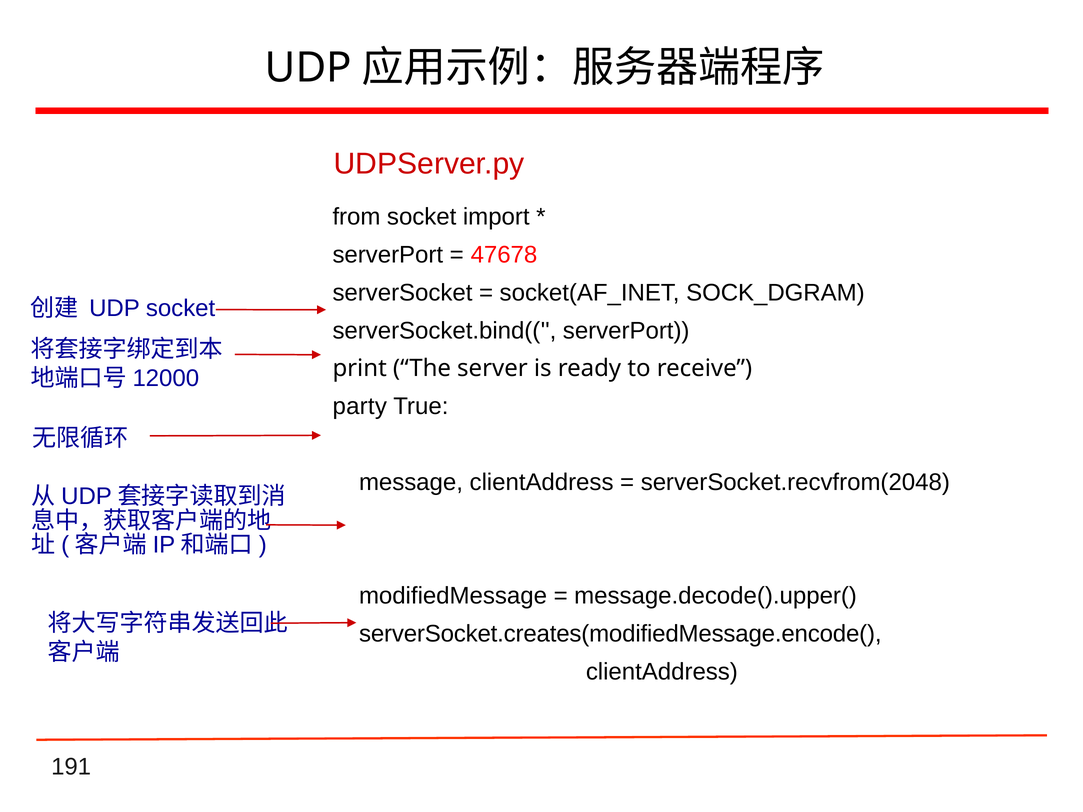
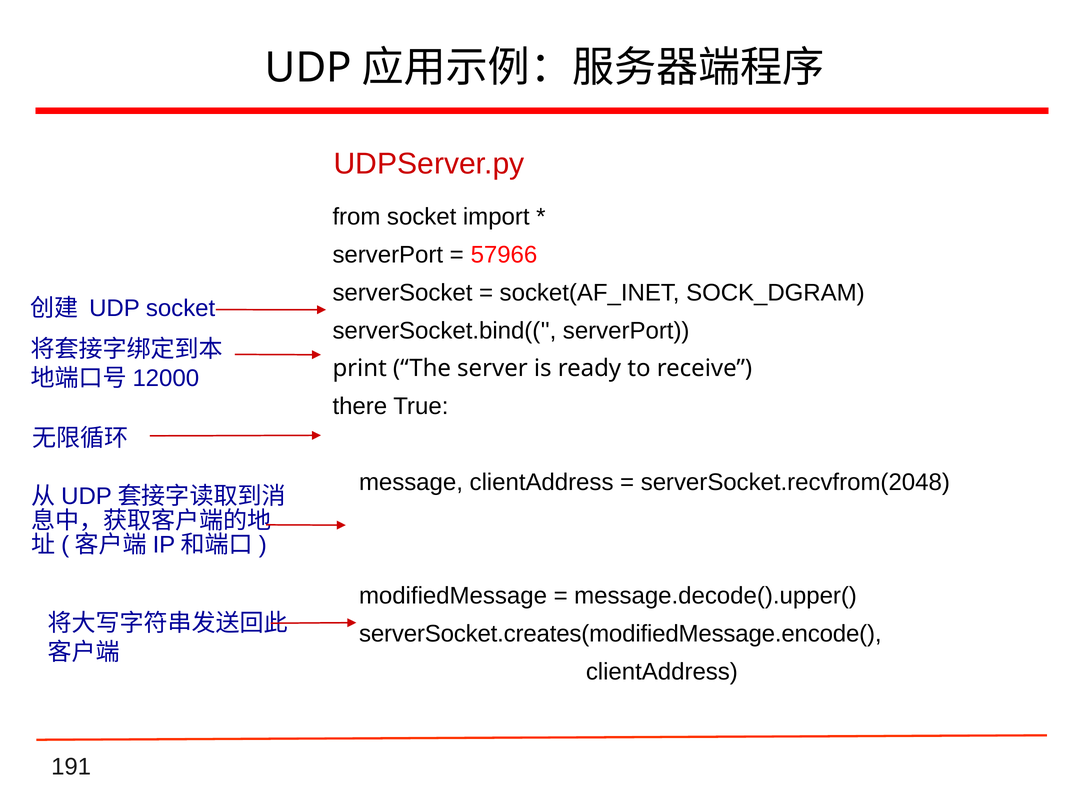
47678: 47678 -> 57966 (504, 255)
party: party -> there (360, 407)
